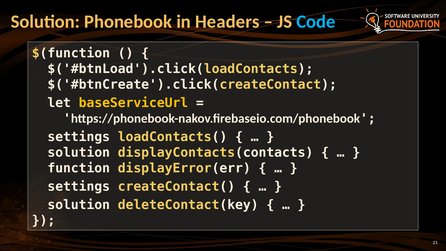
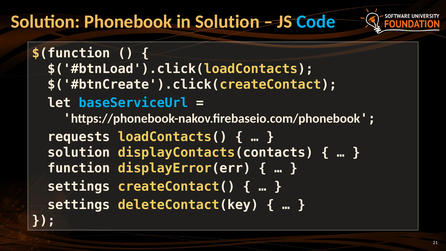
in Headers: Headers -> Solution (227, 22)
baseServiceUrl colour: yellow -> light blue (133, 103)
settings: settings -> requests (79, 137)
solution: solution -> settings (79, 205)
